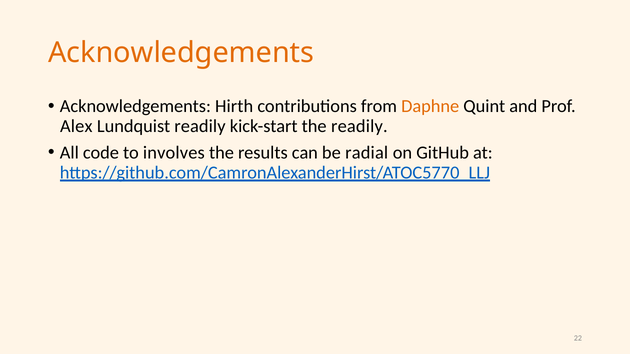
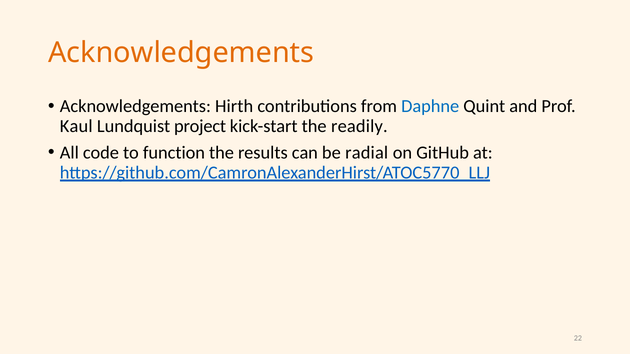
Daphne colour: orange -> blue (430, 107)
Alex: Alex -> Kaul (76, 126)
Lundquist readily: readily -> project (200, 126)
involves: involves -> function (174, 153)
